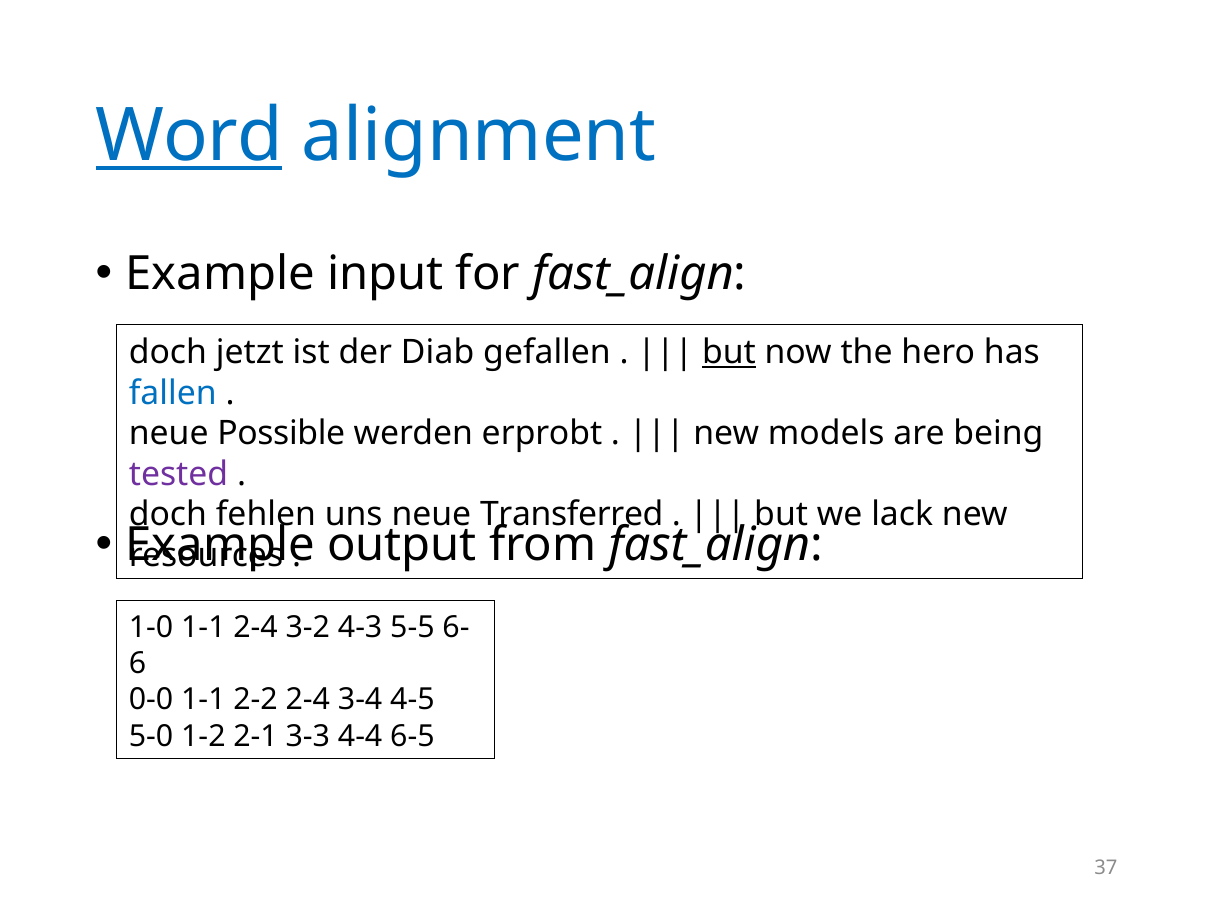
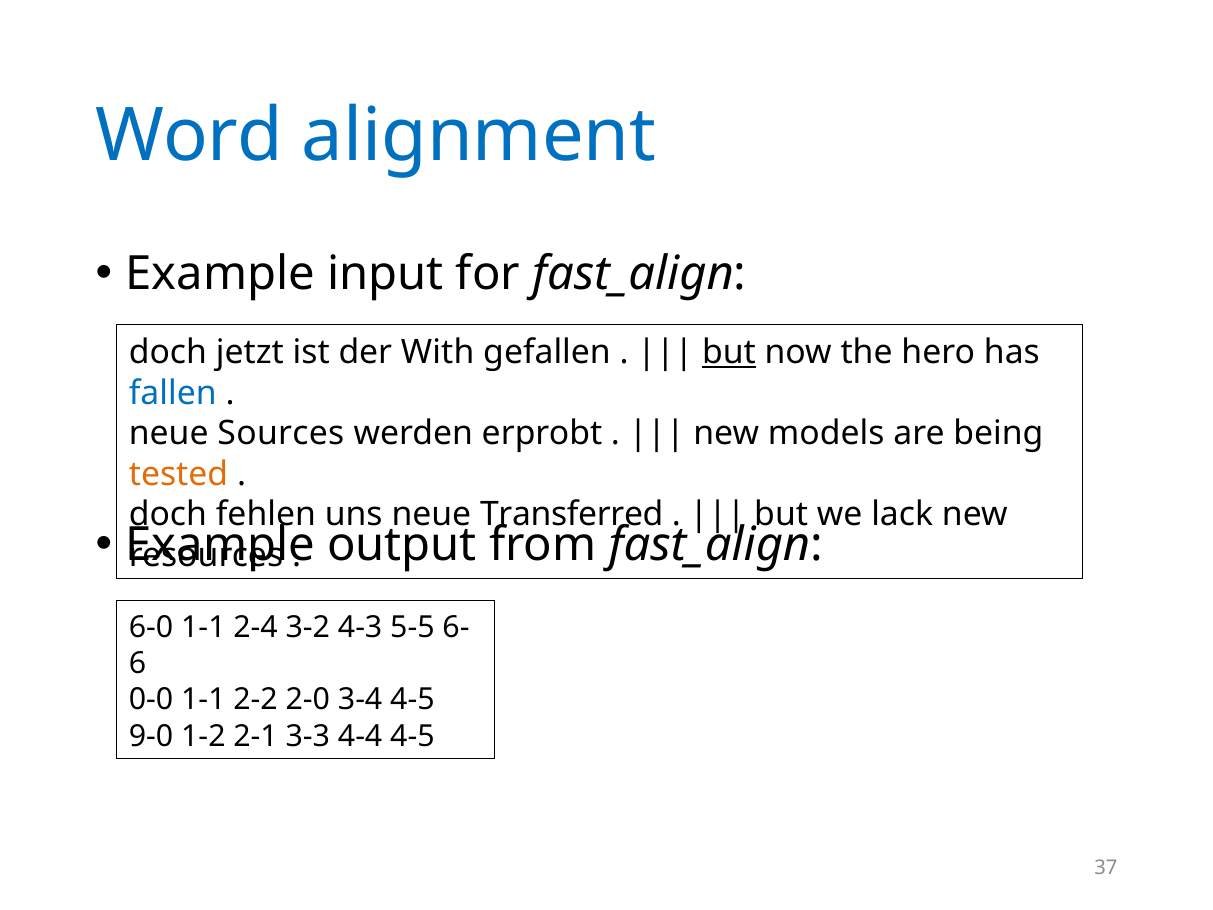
Word underline: present -> none (189, 136)
Diab: Diab -> With (438, 353)
Possible: Possible -> Sources (281, 434)
tested colour: purple -> orange (178, 474)
1-0: 1-0 -> 6-0 (151, 627)
2-2 2-4: 2-4 -> 2-0 (308, 700)
5-0: 5-0 -> 9-0 (151, 736)
4-4 6-5: 6-5 -> 4-5 (412, 736)
